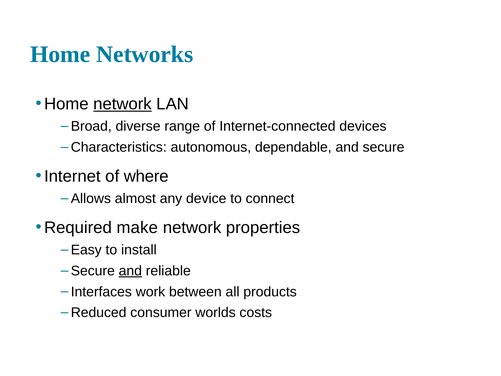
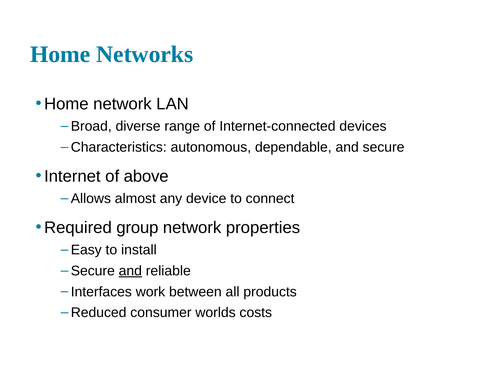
network underline: present -> none (122, 104)
where: where -> above (146, 176)
make: make -> group (137, 227)
